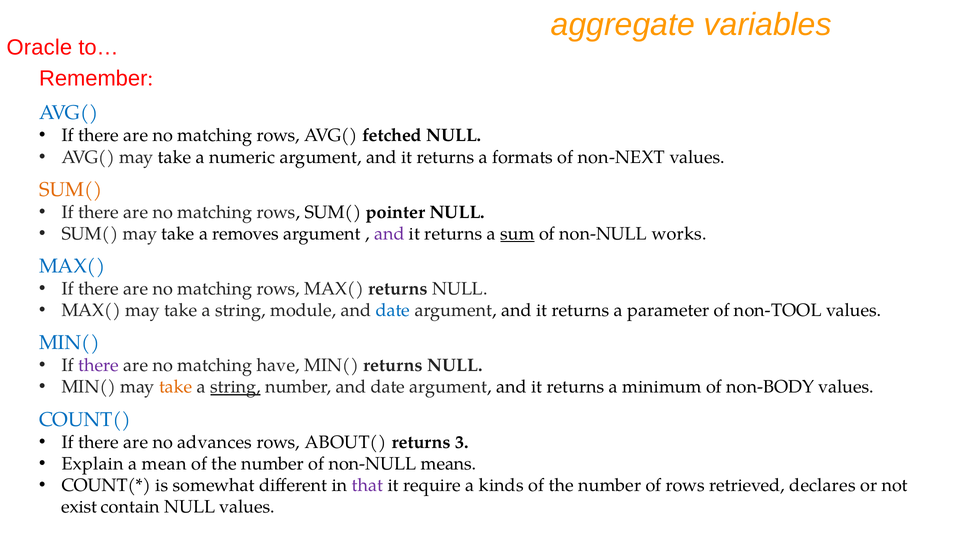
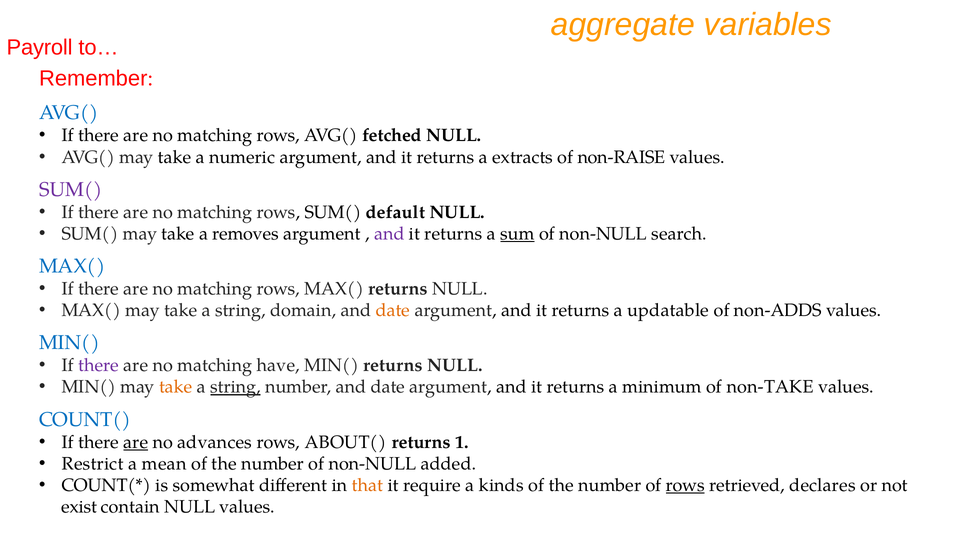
Oracle: Oracle -> Payroll (40, 48)
formats: formats -> extracts (523, 157)
non-NEXT: non-NEXT -> non-RAISE (621, 157)
SUM( colour: orange -> purple (71, 190)
pointer: pointer -> default (395, 212)
works: works -> search (679, 234)
module: module -> domain (303, 311)
date colour: blue -> orange (393, 311)
parameter: parameter -> updatable (668, 311)
non-TOOL: non-TOOL -> non-ADDS (778, 311)
non-BODY: non-BODY -> non-TAKE (770, 387)
are underline: none -> present (136, 442)
3: 3 -> 1 (462, 442)
Explain: Explain -> Restrict (93, 464)
means: means -> added (448, 464)
that colour: purple -> orange (367, 486)
rows underline: none -> present (685, 486)
